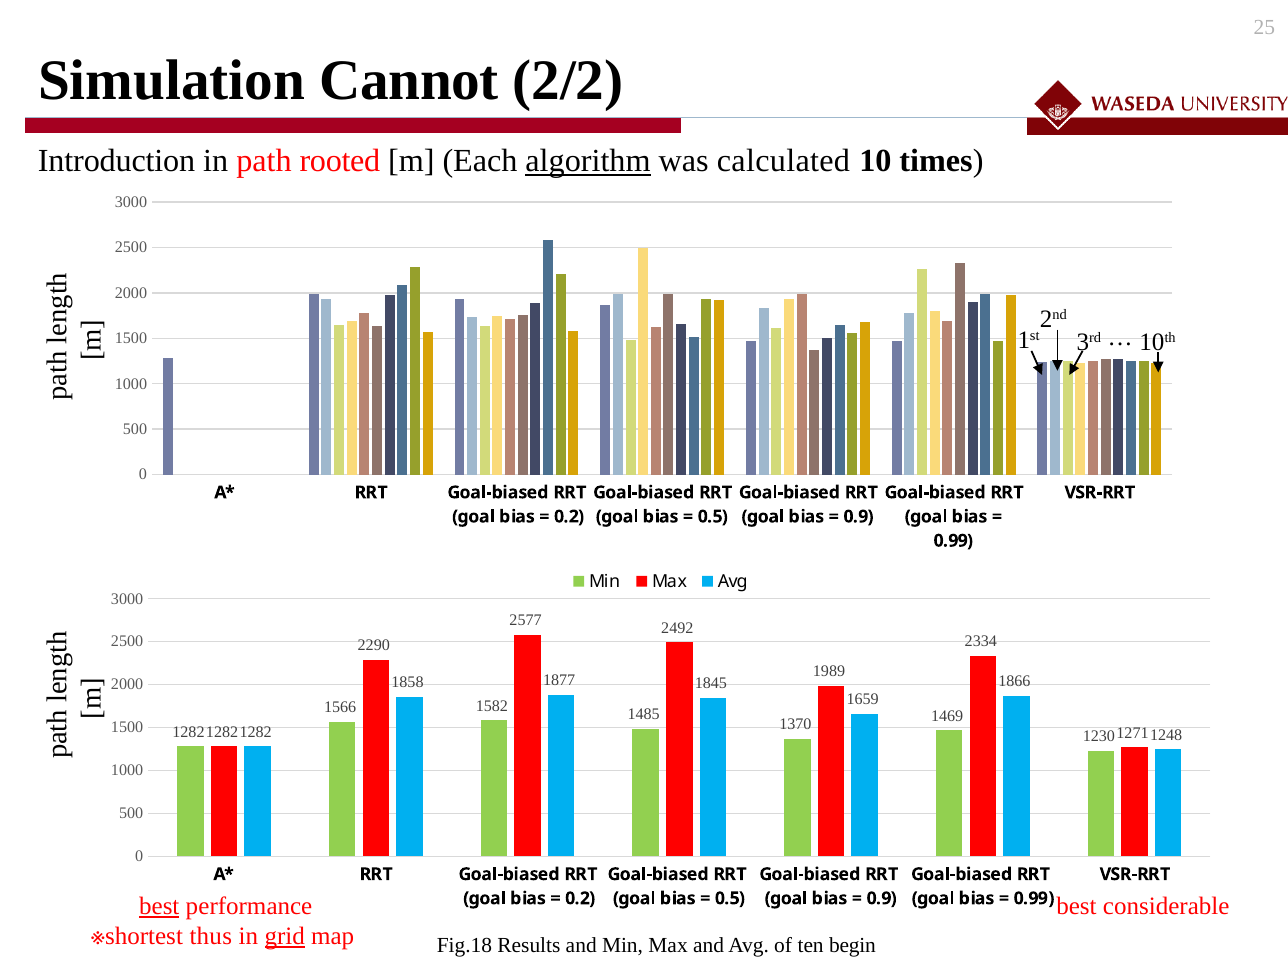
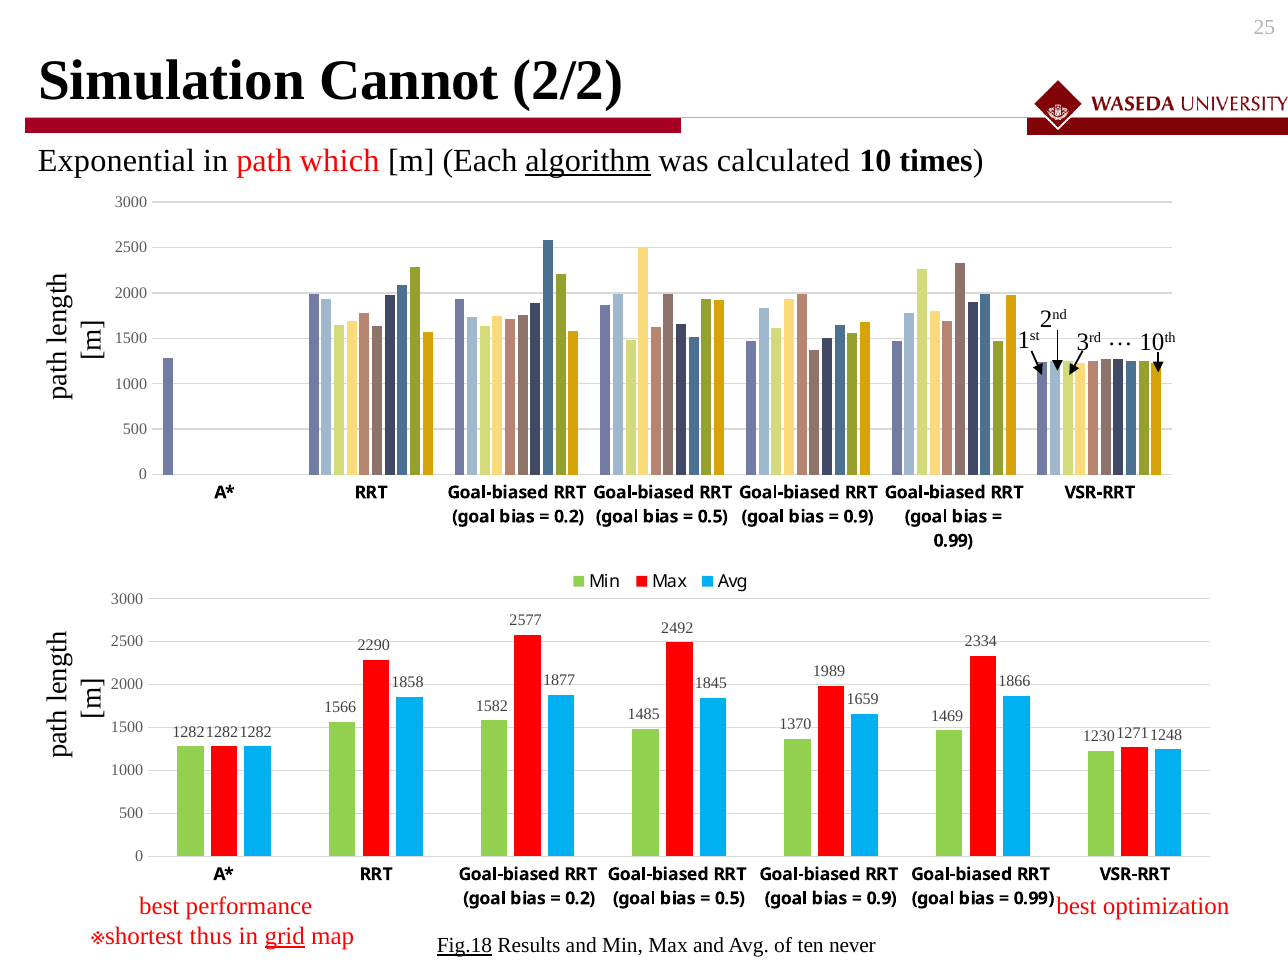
Introduction: Introduction -> Exponential (116, 161)
rooted: rooted -> which (340, 161)
best underline: present -> none (159, 906)
considerable: considerable -> optimization (1166, 906)
Fig.18 underline: none -> present (464, 946)
begin: begin -> never (852, 946)
